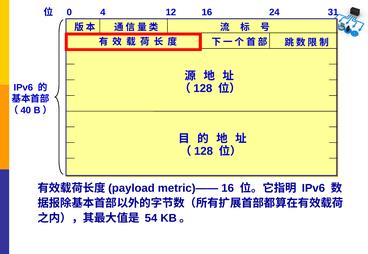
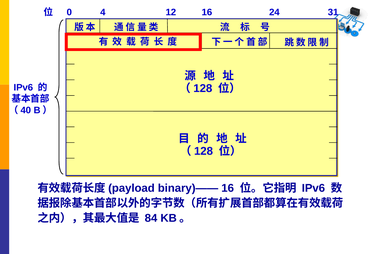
metric)——: metric)—— -> binary)—— (188, 189)
54: 54 -> 84 (151, 219)
